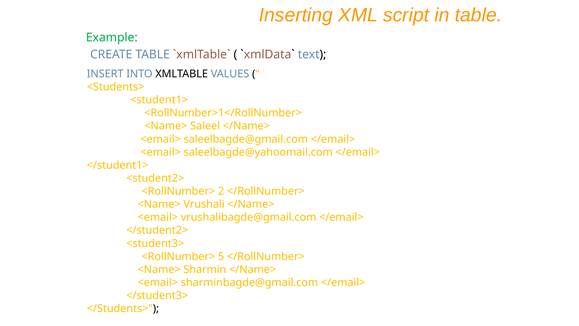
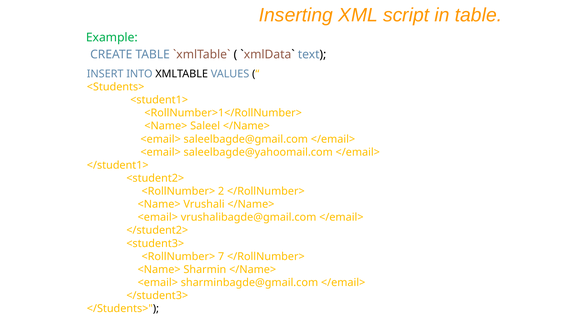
5: 5 -> 7 (221, 256)
